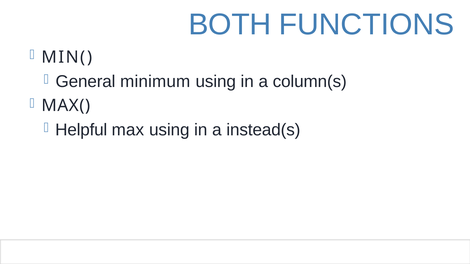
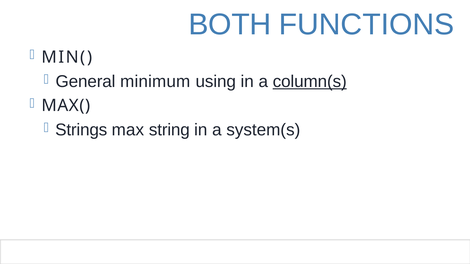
column(s underline: none -> present (310, 82)
Helpful: Helpful -> Strings (81, 130)
max using: using -> string (169, 130)
instead(s: instead(s -> system(s (263, 130)
